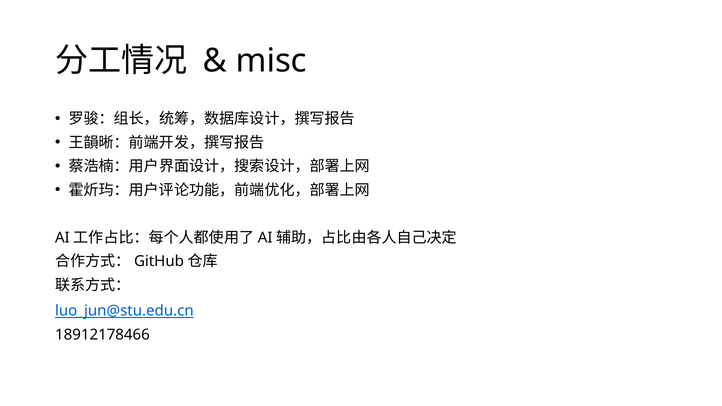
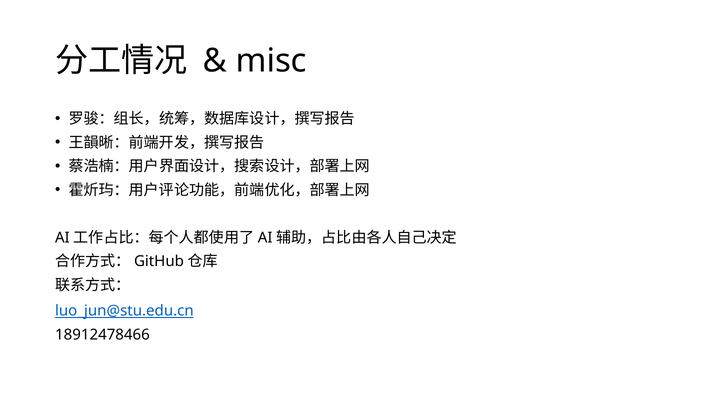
18912178466: 18912178466 -> 18912478466 (102, 335)
